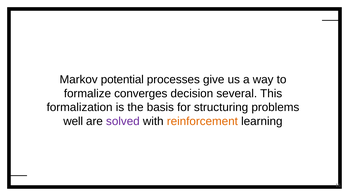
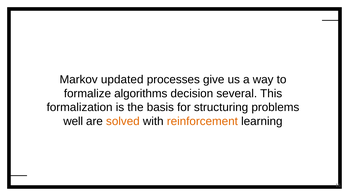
potential: potential -> updated (122, 80)
converges: converges -> algorithms (141, 94)
solved colour: purple -> orange (123, 121)
